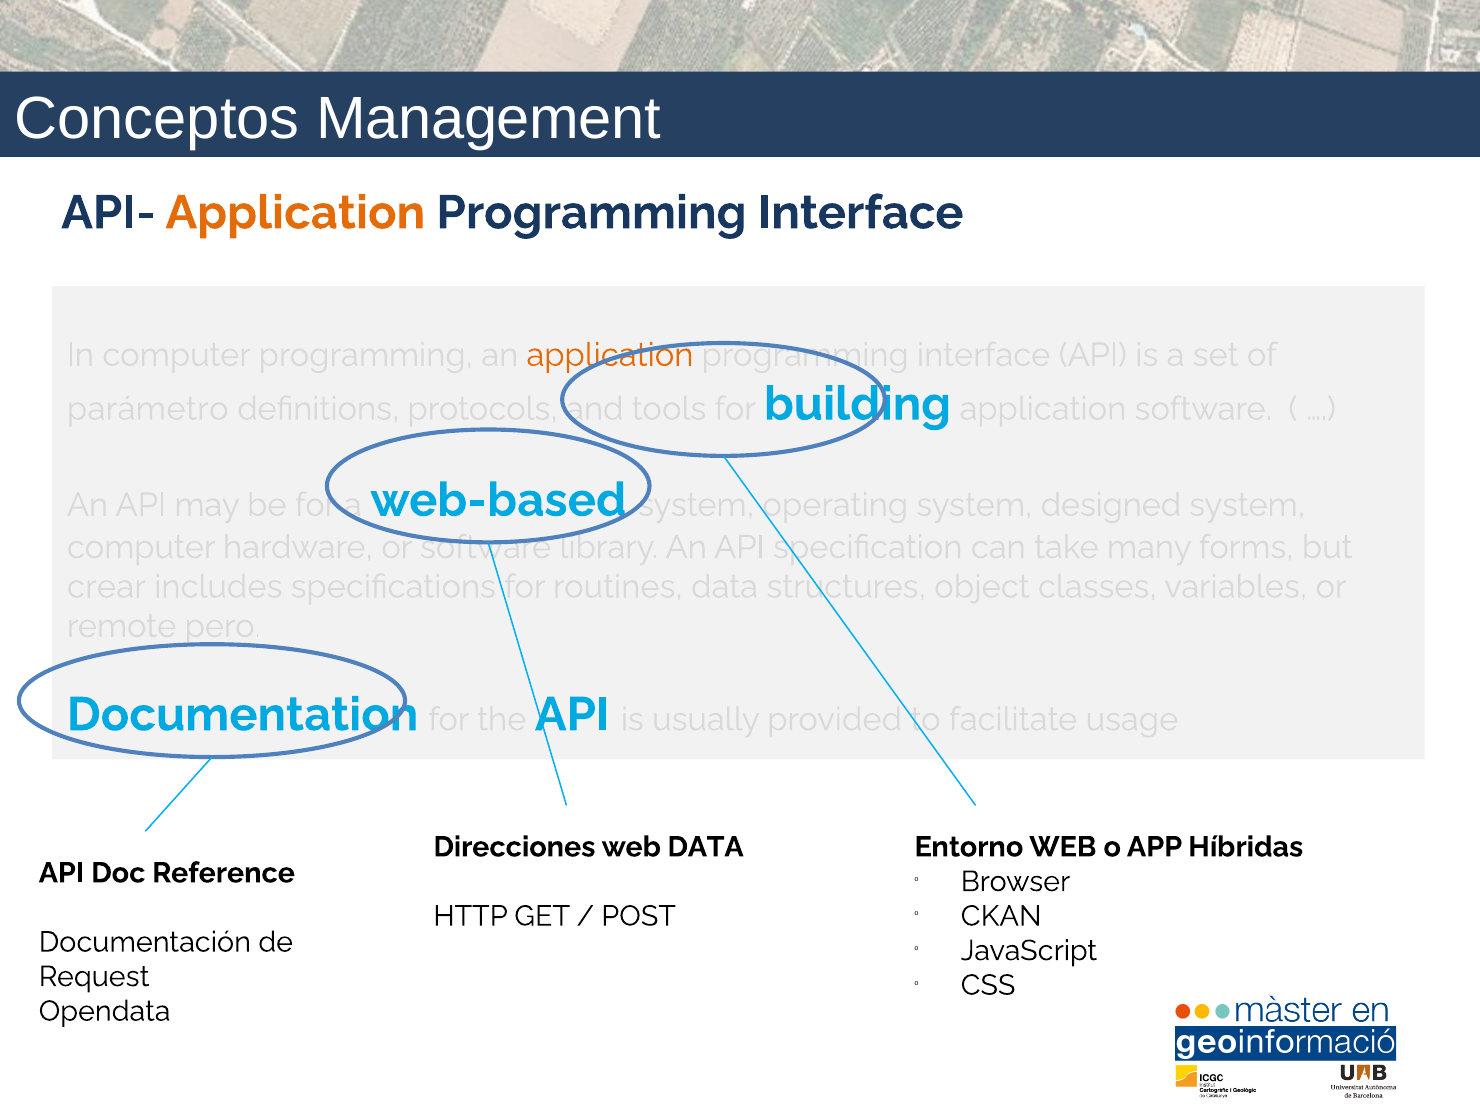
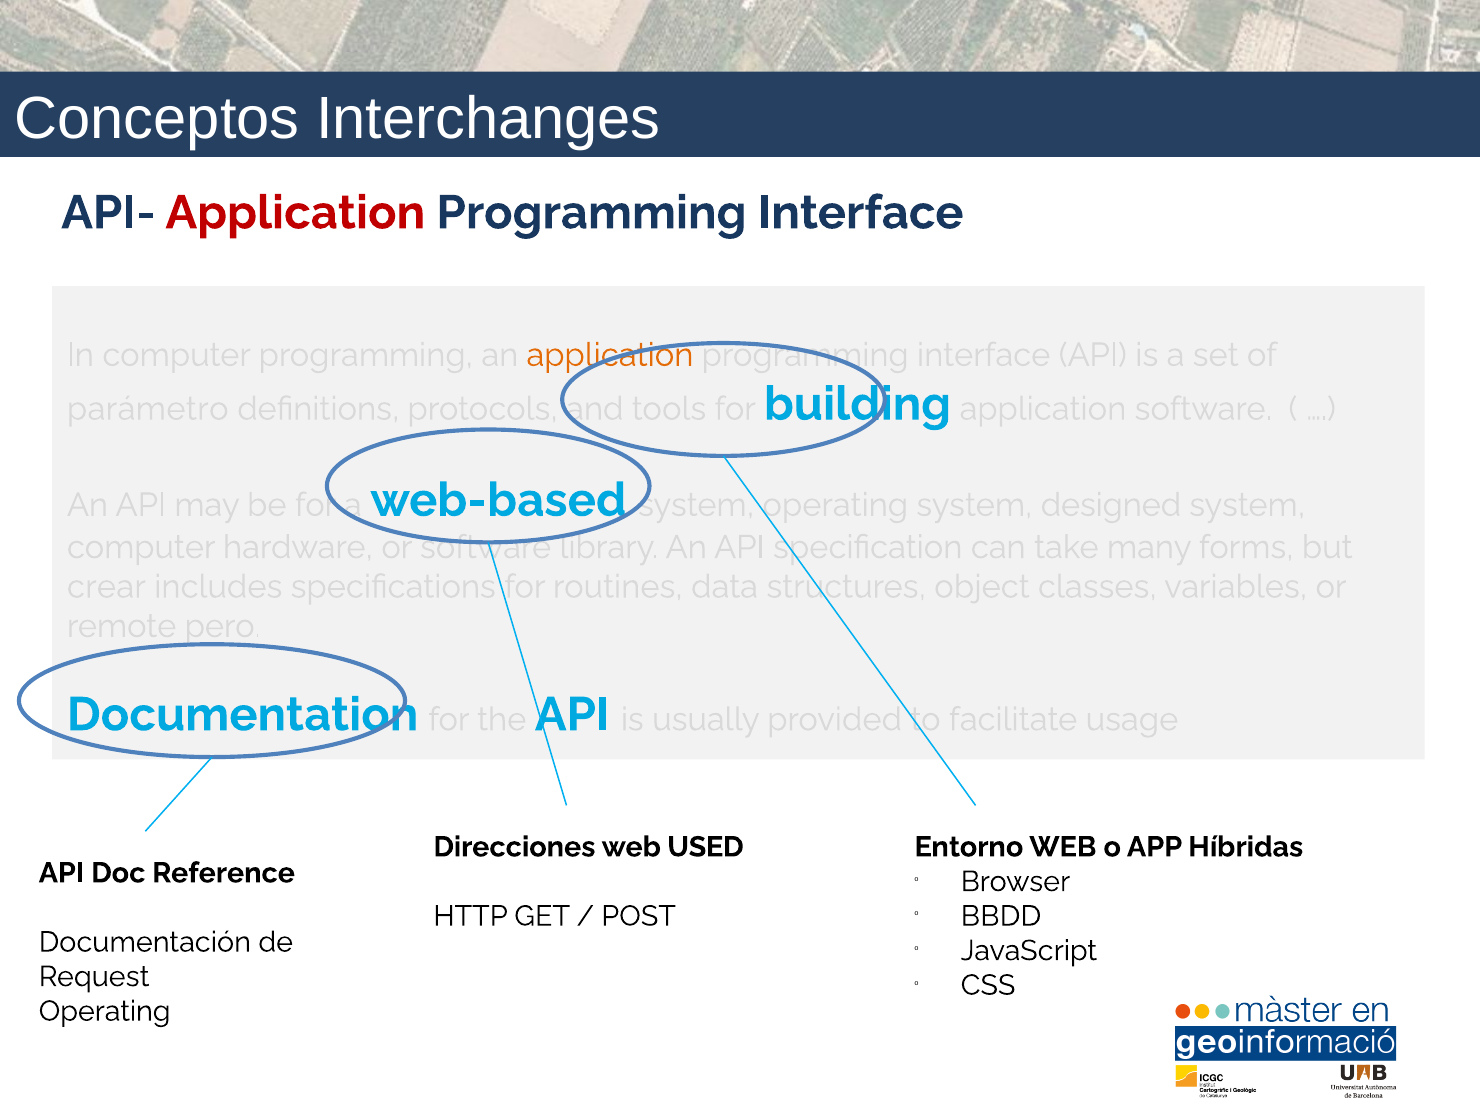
Management: Management -> Interchanges (489, 119)
Application colour: orange -> red (295, 213)
web DATA: DATA -> USED (706, 847)
CKAN: CKAN -> BBDD (1001, 916)
Opendata: Opendata -> Operating (105, 1011)
